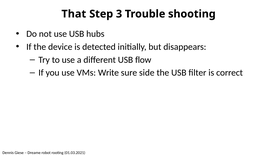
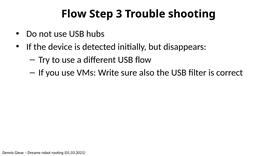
That: That -> Flow (74, 14)
side: side -> also (147, 73)
